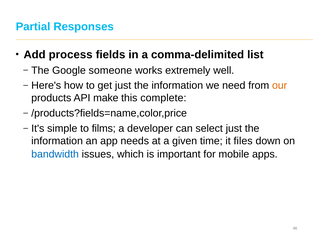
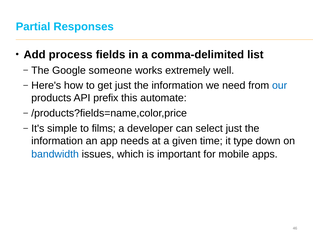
our colour: orange -> blue (280, 86)
make: make -> prefix (106, 98)
complete: complete -> automate (163, 98)
files: files -> type (243, 141)
